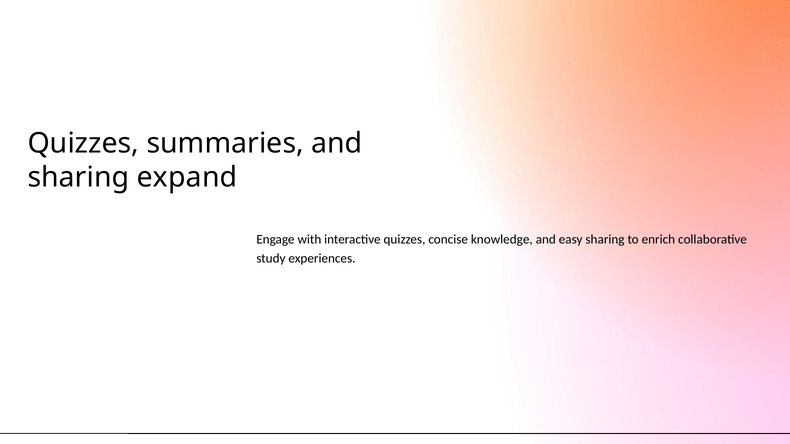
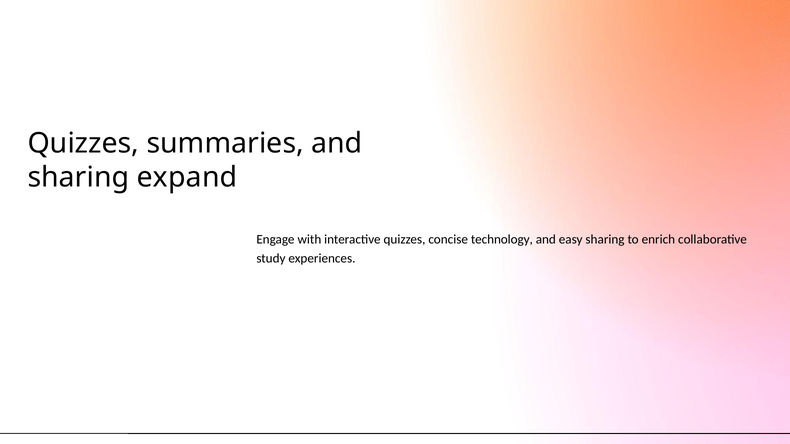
knowledge: knowledge -> technology (502, 240)
